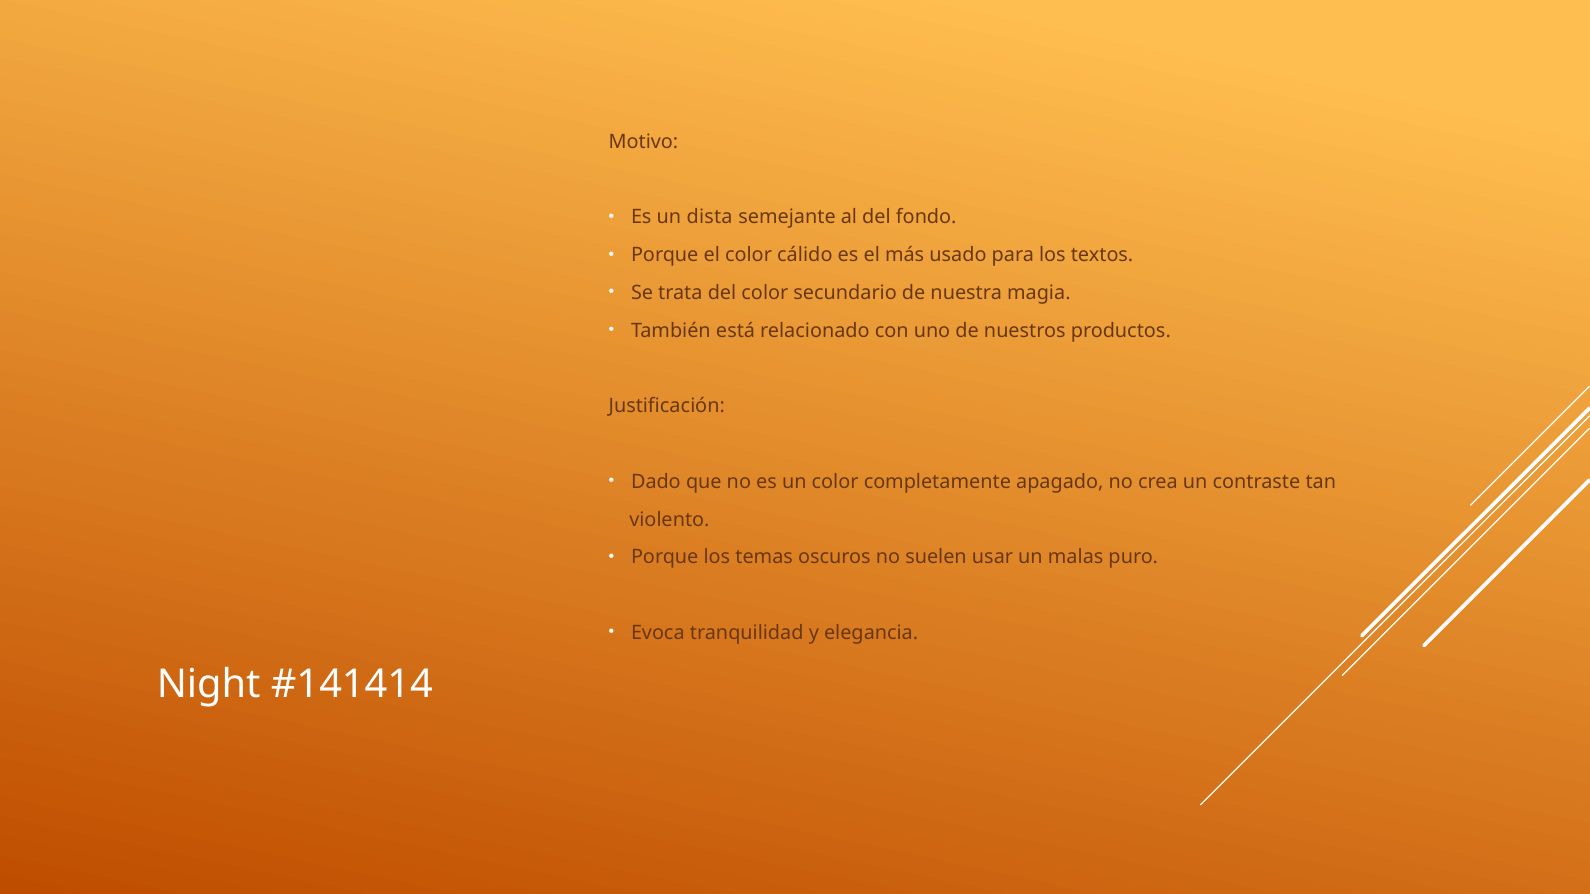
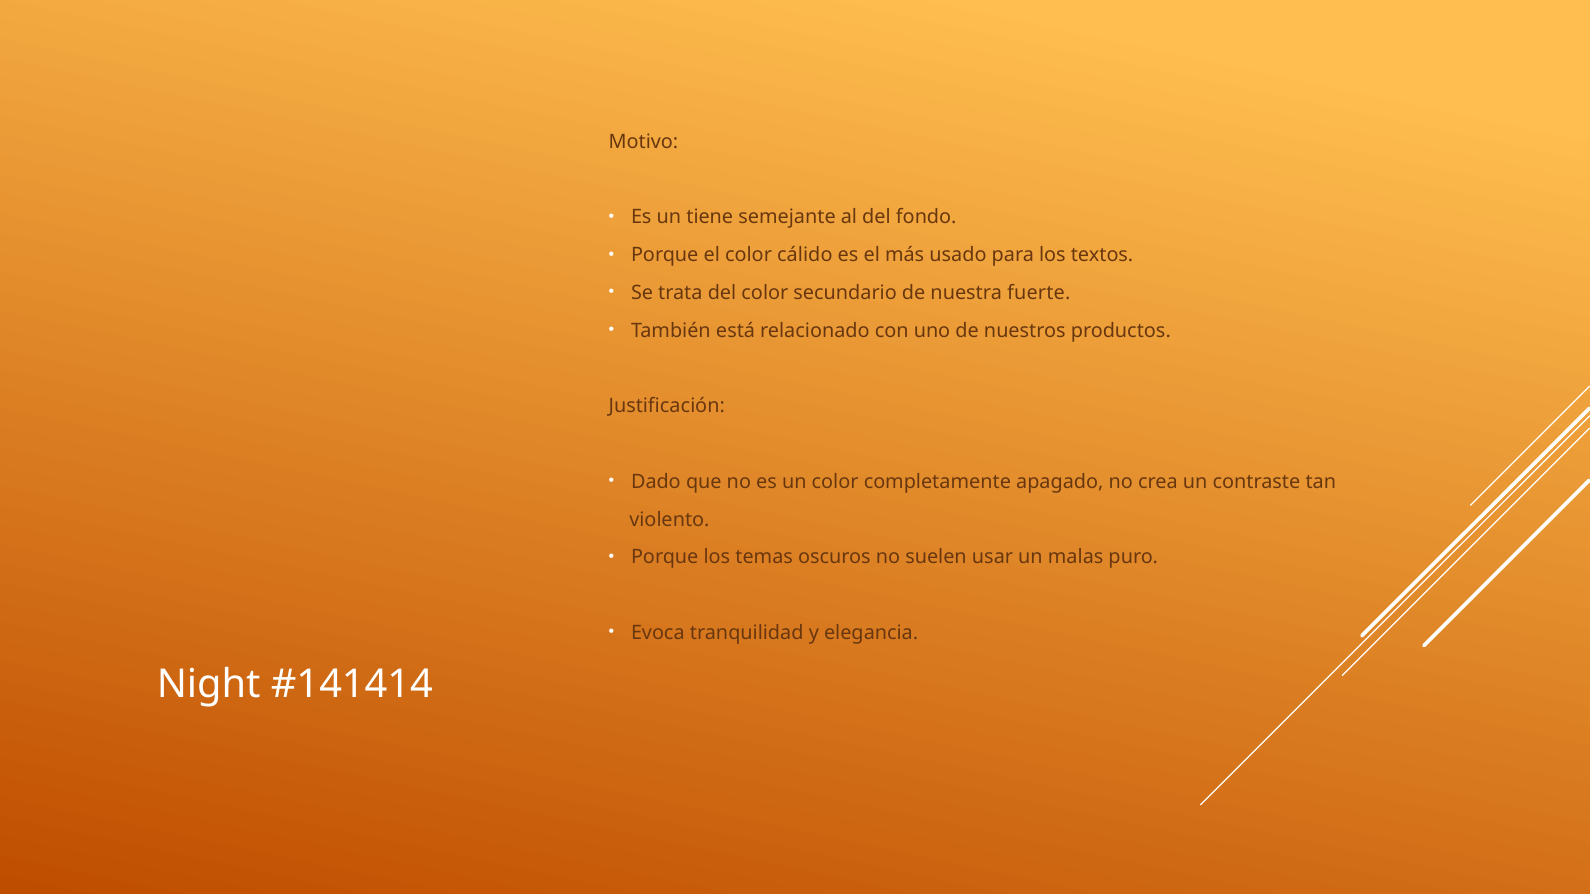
dista: dista -> tiene (710, 217)
magia: magia -> fuerte (1039, 293)
